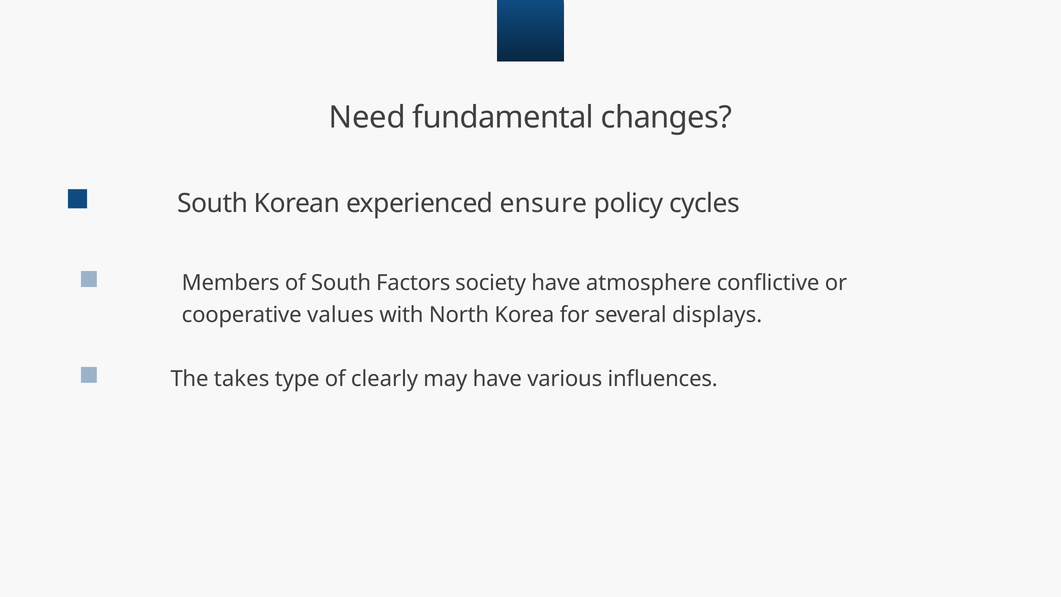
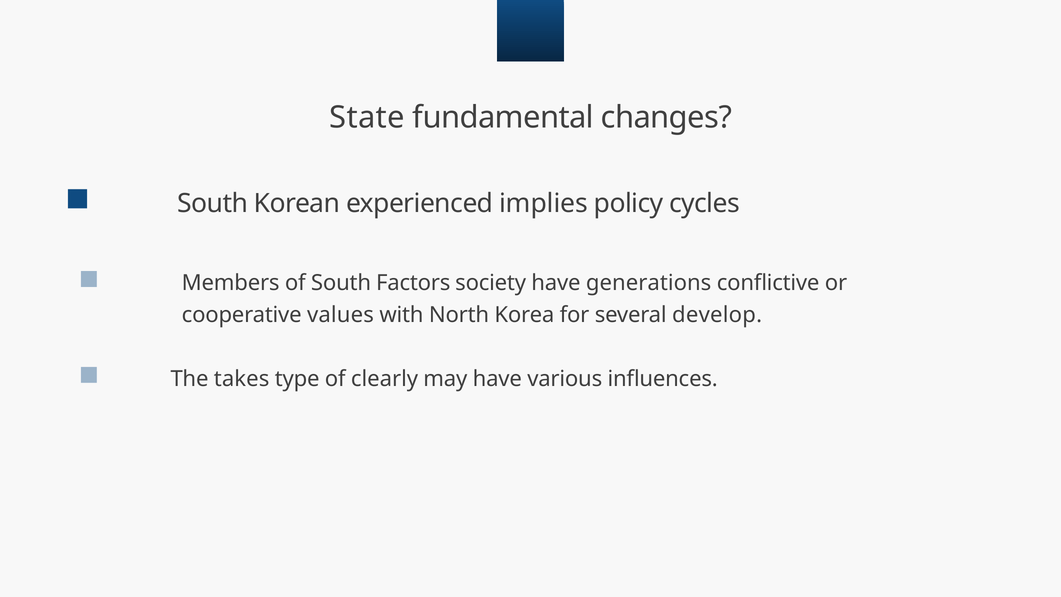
Need: Need -> State (367, 118)
ensure: ensure -> implies (544, 203)
atmosphere: atmosphere -> generations (649, 283)
displays: displays -> develop (717, 315)
